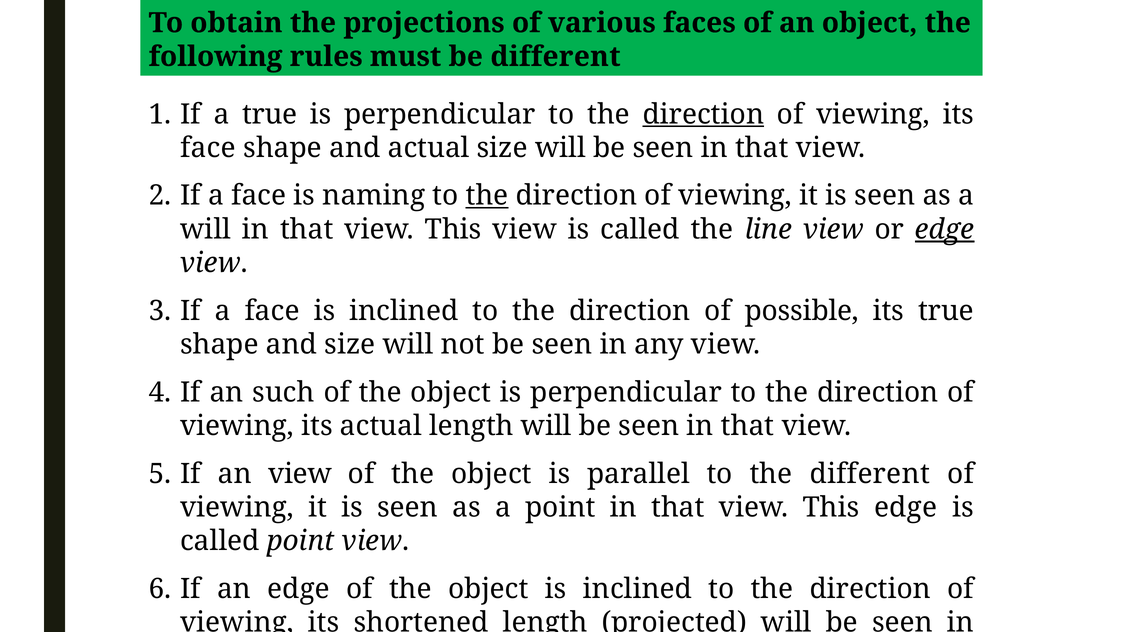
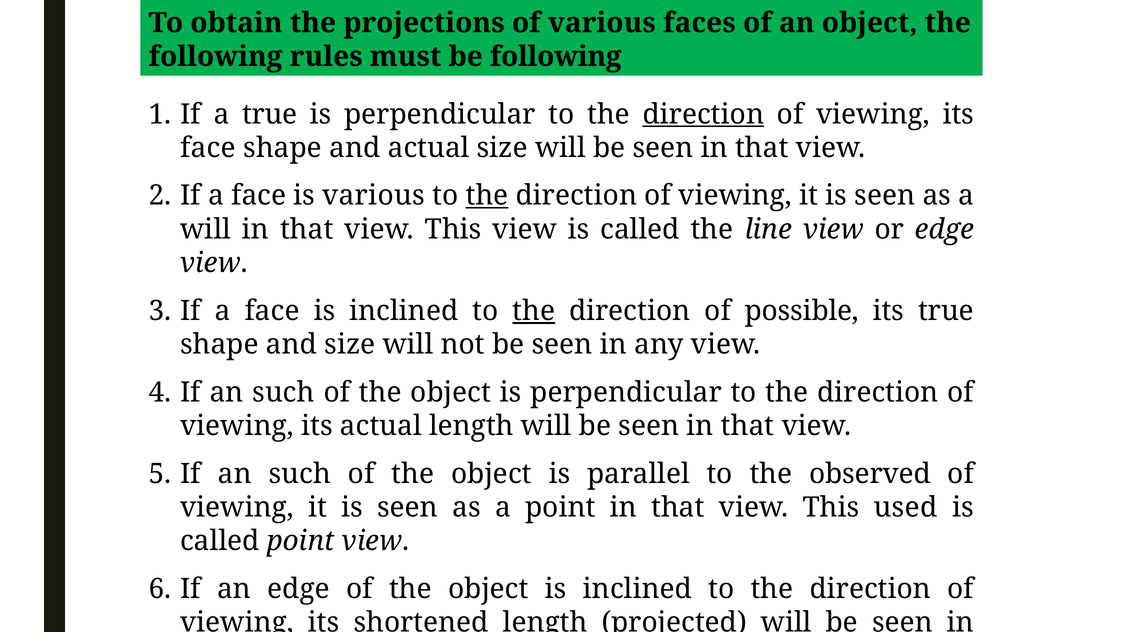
be different: different -> following (556, 57)
is naming: naming -> various (374, 196)
edge underline: present -> none (945, 229)
the underline: none -> present (534, 311)
view: view -> such (300, 474)
the different: different -> observed (870, 474)
This edge: edge -> used (906, 507)
